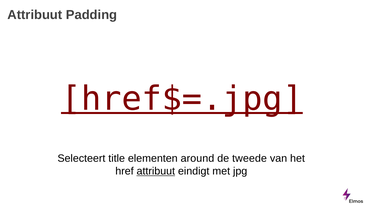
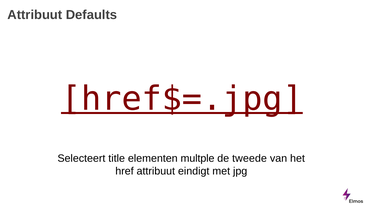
Padding: Padding -> Defaults (91, 15)
around: around -> multple (198, 159)
attribuut underline: present -> none (156, 172)
